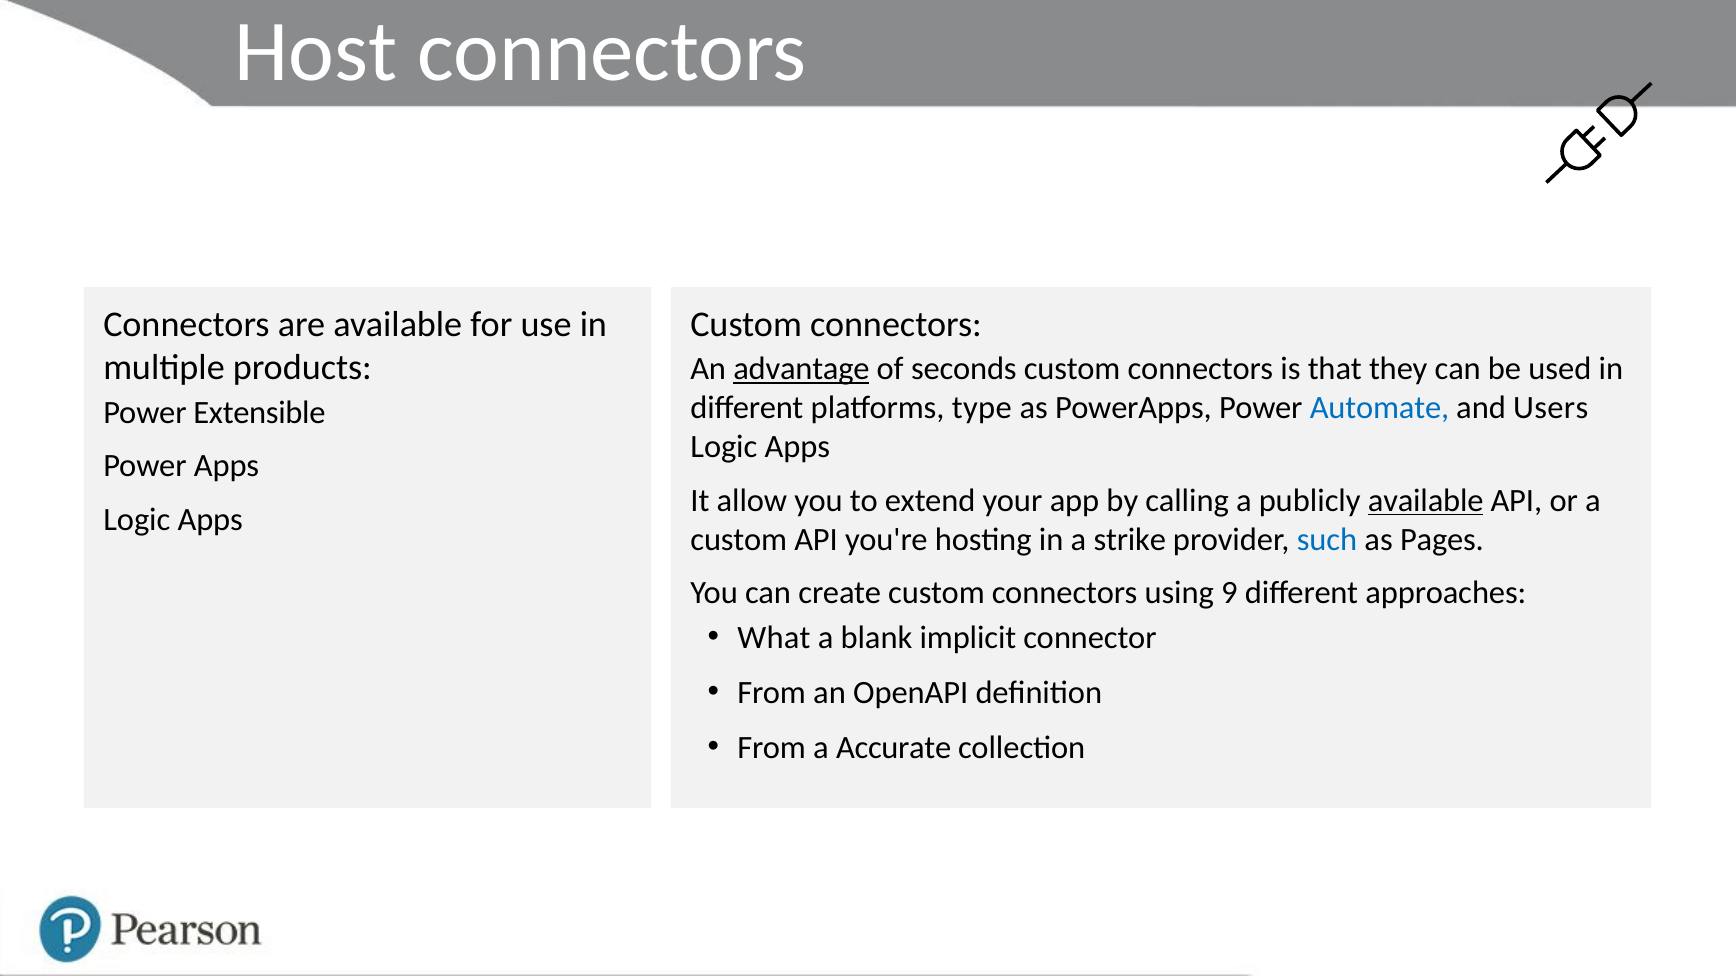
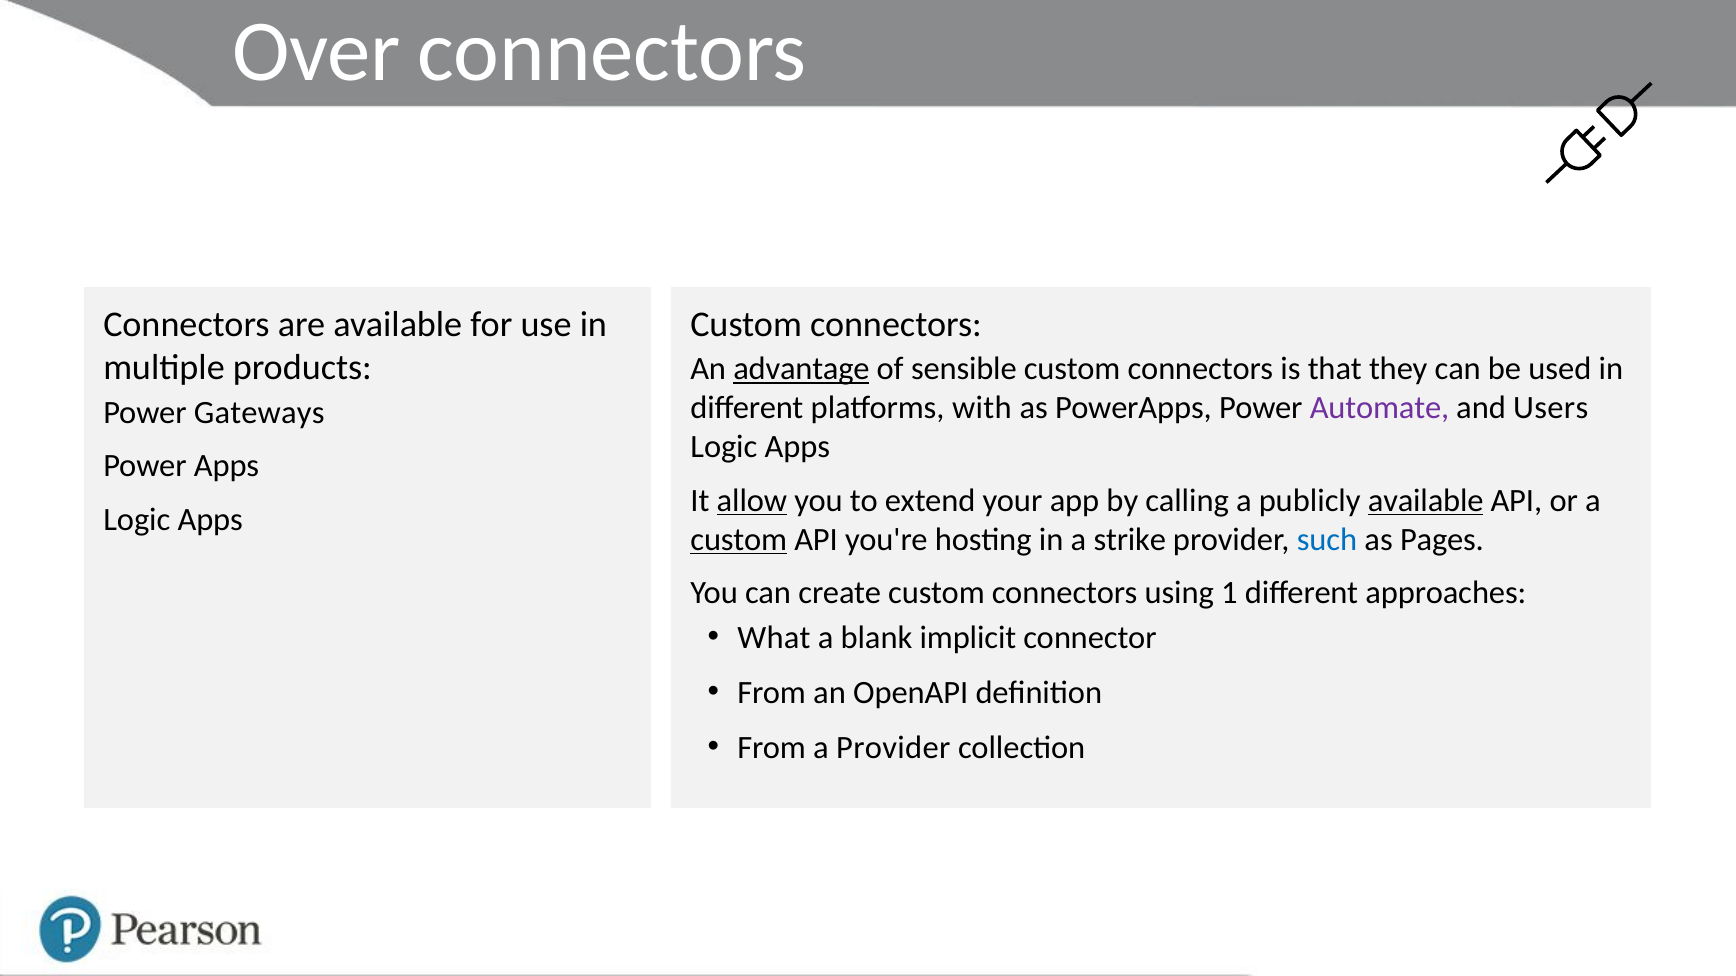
Host: Host -> Over (317, 52)
seconds: seconds -> sensible (964, 369)
type: type -> with (982, 408)
Automate colour: blue -> purple (1379, 408)
Extensible: Extensible -> Gateways (259, 413)
allow underline: none -> present (752, 501)
custom underline: none -> present (739, 540)
9: 9 -> 1 (1229, 593)
a Accurate: Accurate -> Provider (893, 748)
